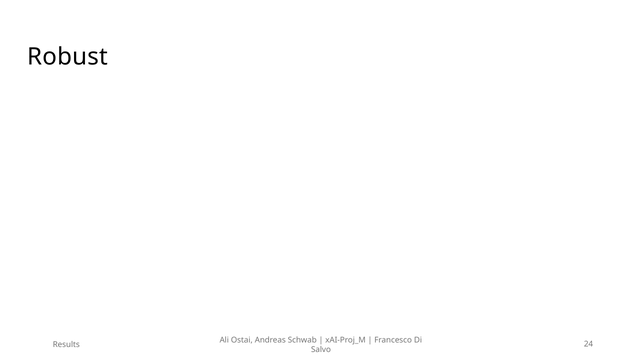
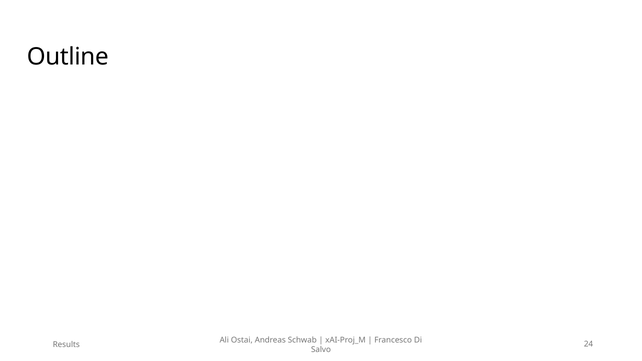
Robust: Robust -> Outline (68, 57)
